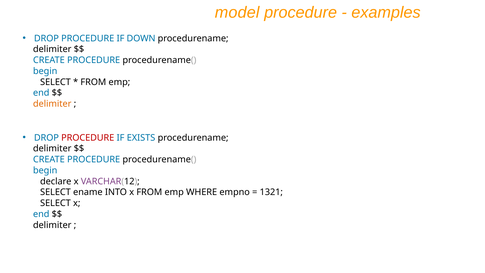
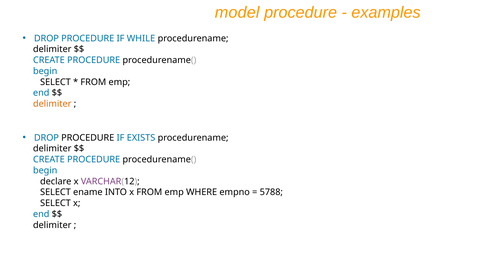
DOWN: DOWN -> WHILE (141, 38)
PROCEDURE colour: red -> black (88, 138)
1321: 1321 -> 5788 (271, 192)
